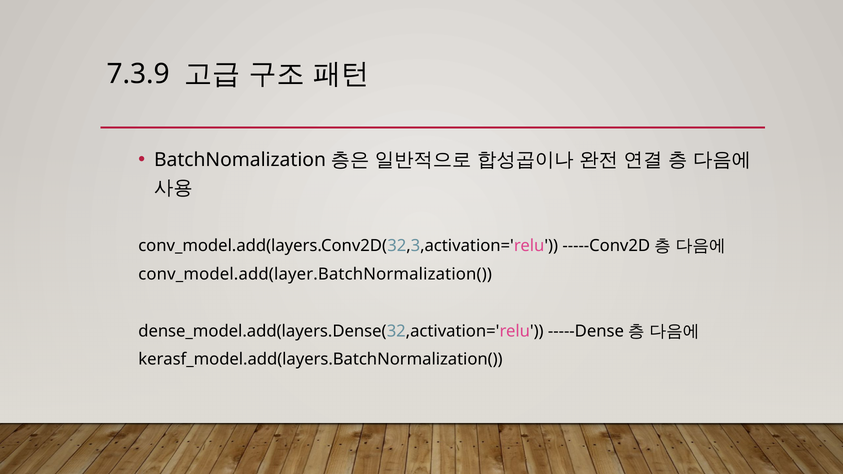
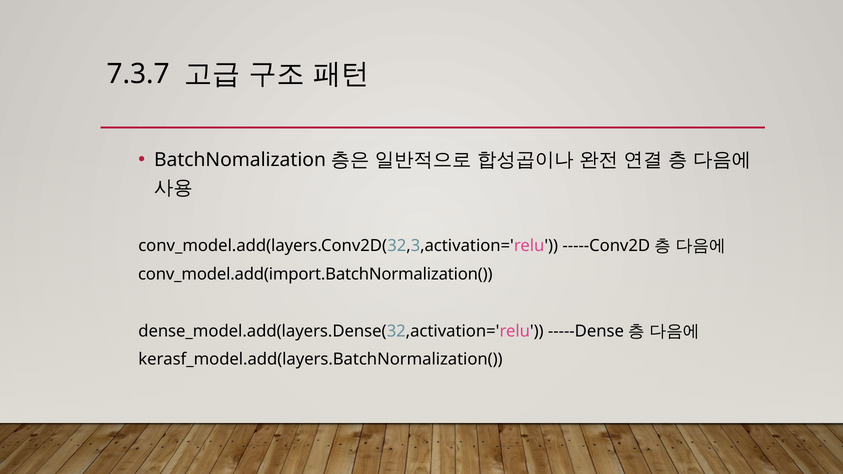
7.3.9: 7.3.9 -> 7.3.7 (138, 74)
conv_model.add(layer.BatchNormalization(: conv_model.add(layer.BatchNormalization( -> conv_model.add(import.BatchNormalization( (315, 274)
